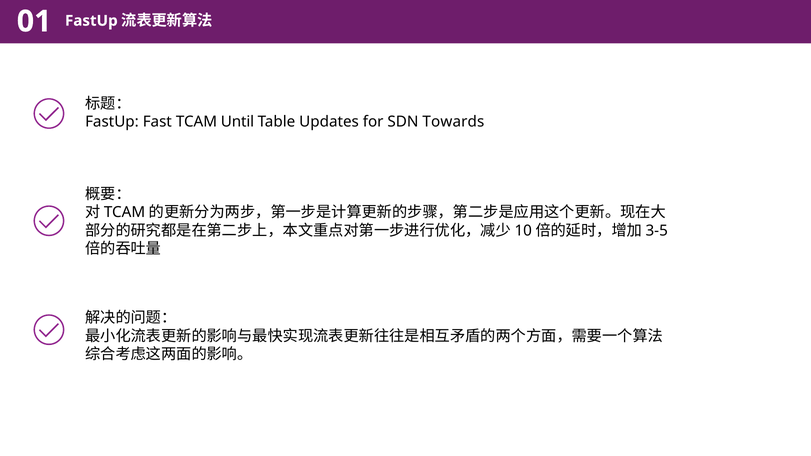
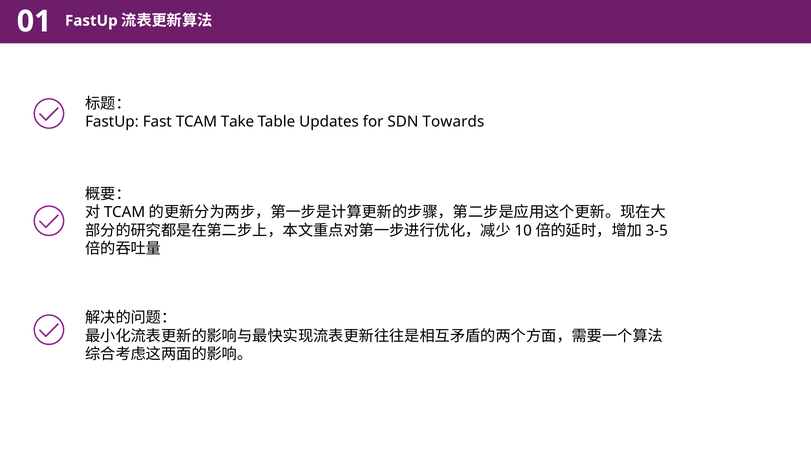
Until: Until -> Take (237, 122)
